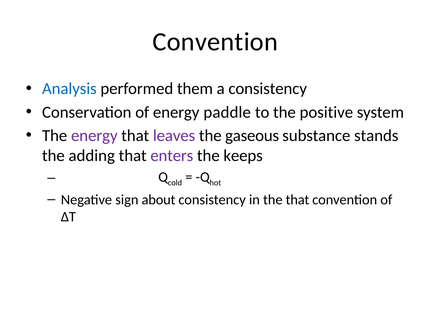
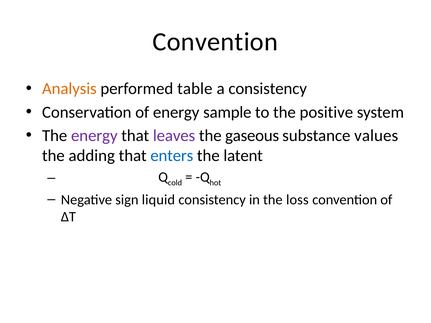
Analysis colour: blue -> orange (69, 89)
them: them -> table (195, 89)
paddle: paddle -> sample (227, 112)
stands: stands -> values (376, 136)
enters colour: purple -> blue (172, 156)
keeps: keeps -> latent (243, 156)
about: about -> liquid (158, 200)
the that: that -> loss (297, 200)
